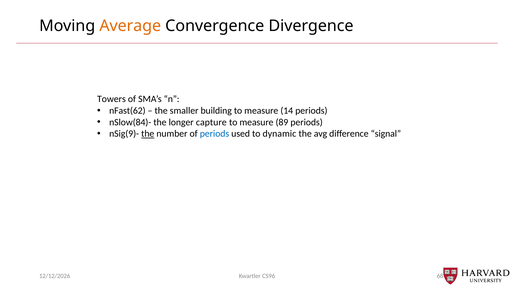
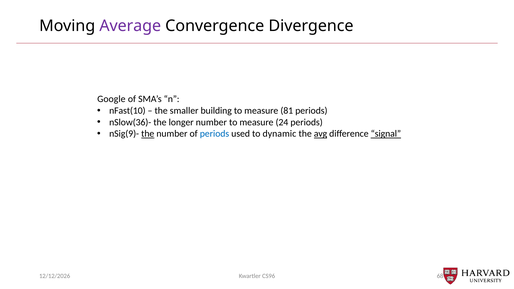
Average colour: orange -> purple (130, 26)
Towers: Towers -> Google (111, 99)
nFast(62: nFast(62 -> nFast(10 (127, 111)
14: 14 -> 81 (287, 111)
nSlow(84)-: nSlow(84)- -> nSlow(36)- (130, 122)
longer capture: capture -> number (211, 122)
89: 89 -> 24 (282, 122)
avg underline: none -> present (321, 134)
signal underline: none -> present (386, 134)
